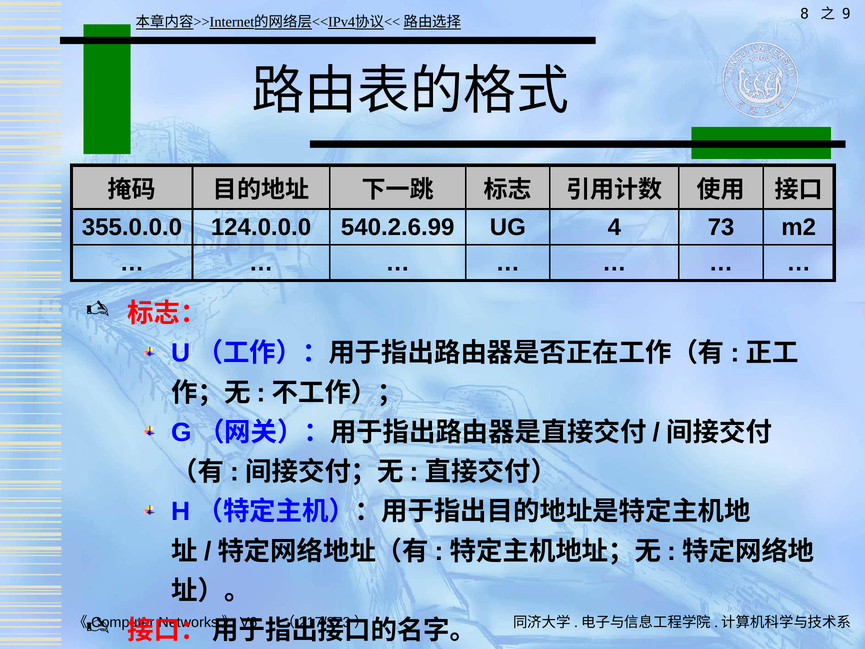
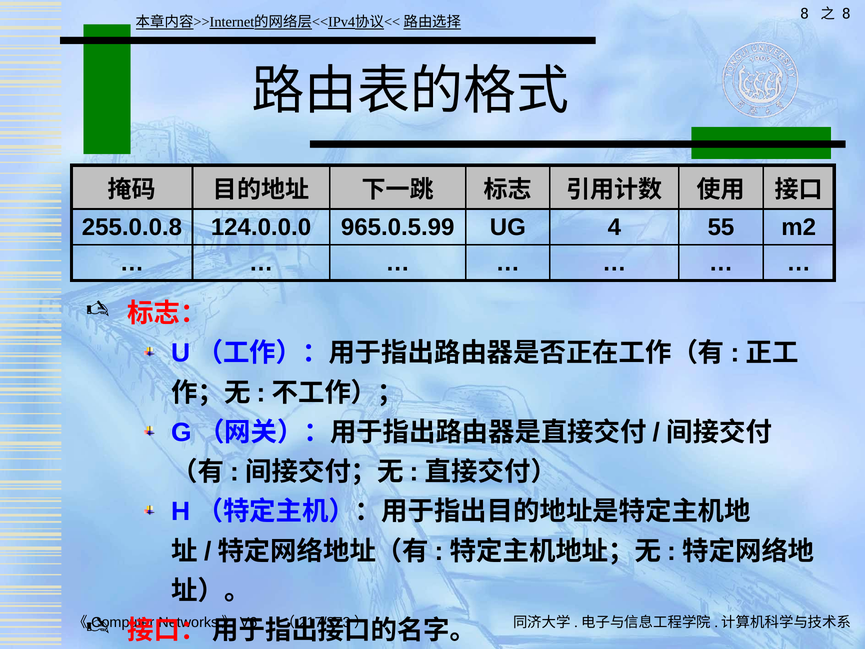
9: 9 -> 8 (846, 14)
355.0.0.0: 355.0.0.0 -> 255.0.0.8 (132, 227)
540.2.6.99: 540.2.6.99 -> 965.0.5.99 (398, 227)
73: 73 -> 55 (721, 227)
